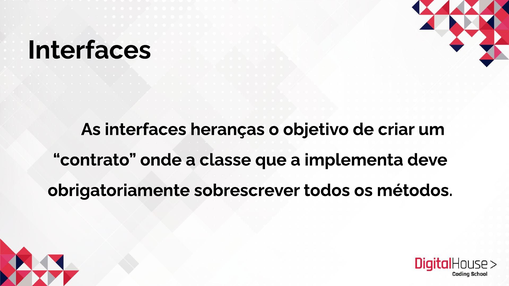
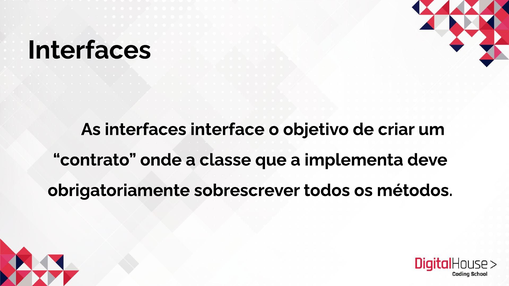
heranças: heranças -> interface (227, 130)
